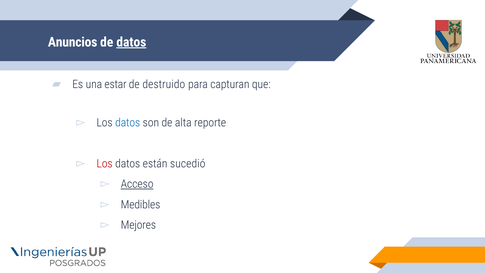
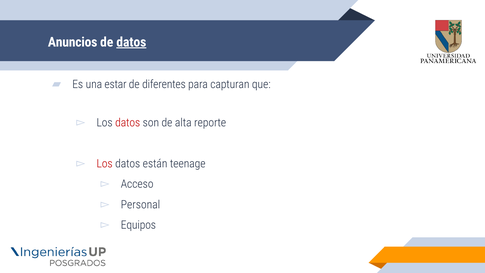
destruido: destruido -> diferentes (164, 84)
datos colour: blue -> red (128, 123)
sucedió: sucedió -> teenage (188, 164)
Acceso underline: present -> none (137, 184)
Medibles: Medibles -> Personal (140, 204)
Mejores: Mejores -> Equipos (138, 225)
